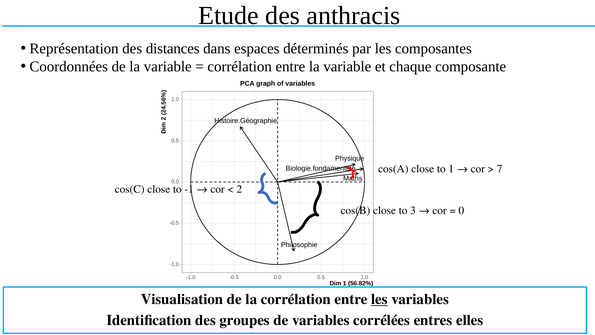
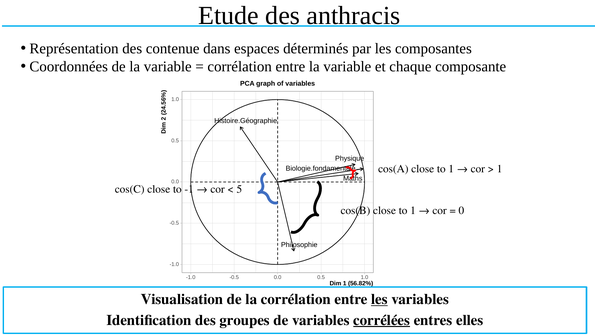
distances: distances -> contenue (173, 49)
7: 7 -> 1 (500, 168)
2: 2 -> 5 (239, 189)
cos(B close to 3: 3 -> 1 (413, 210)
corrélées underline: none -> present (382, 320)
